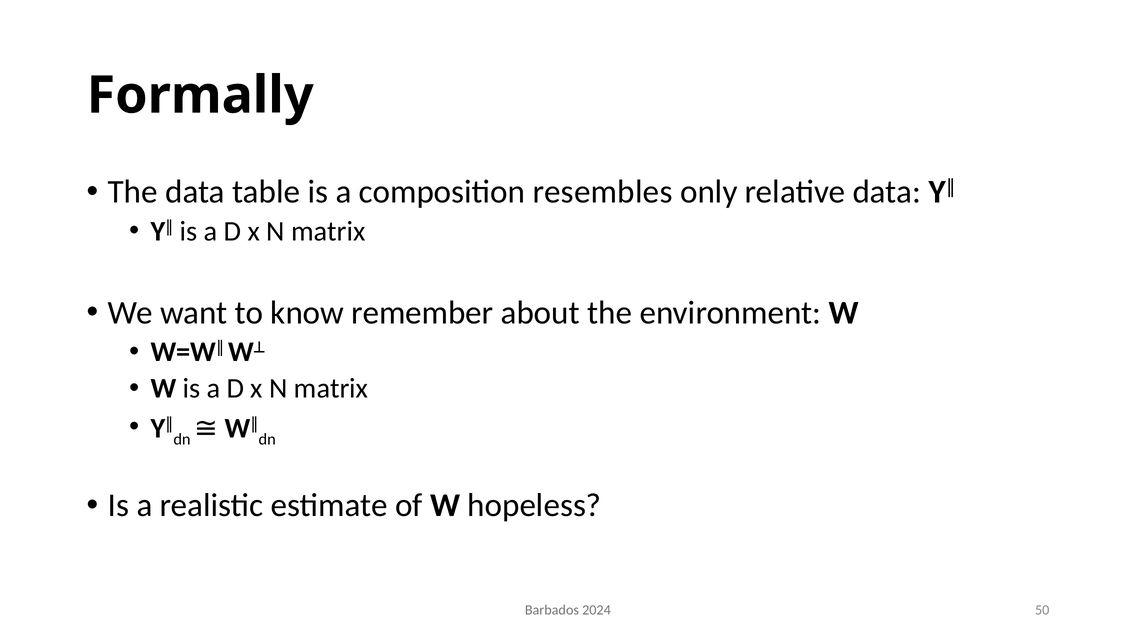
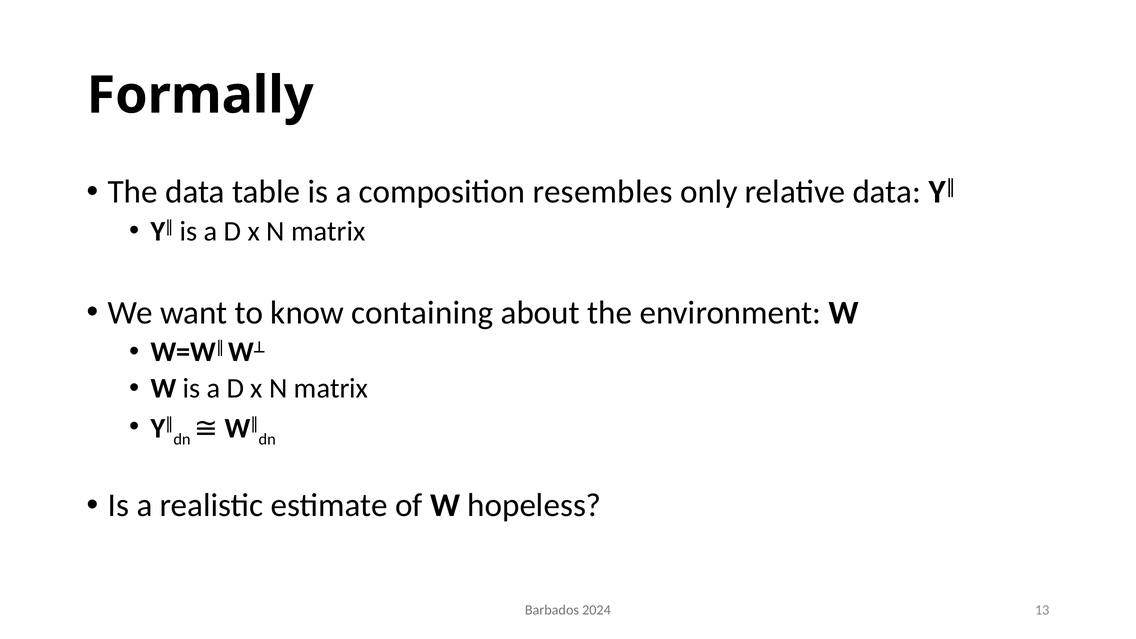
remember: remember -> containing (422, 313)
50: 50 -> 13 (1042, 610)
